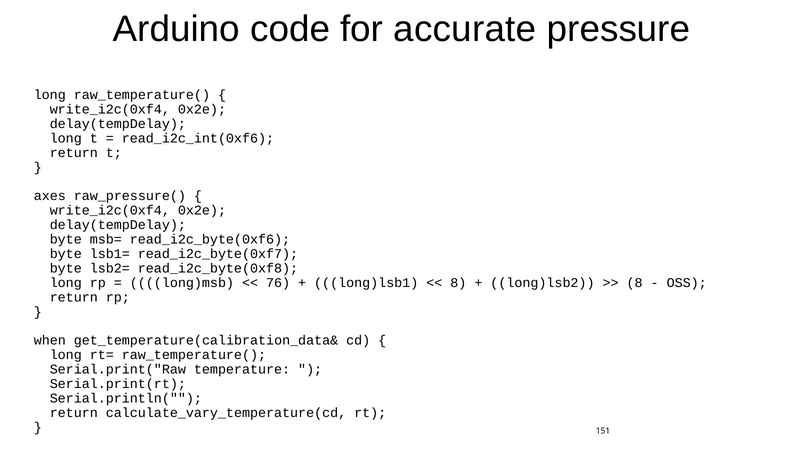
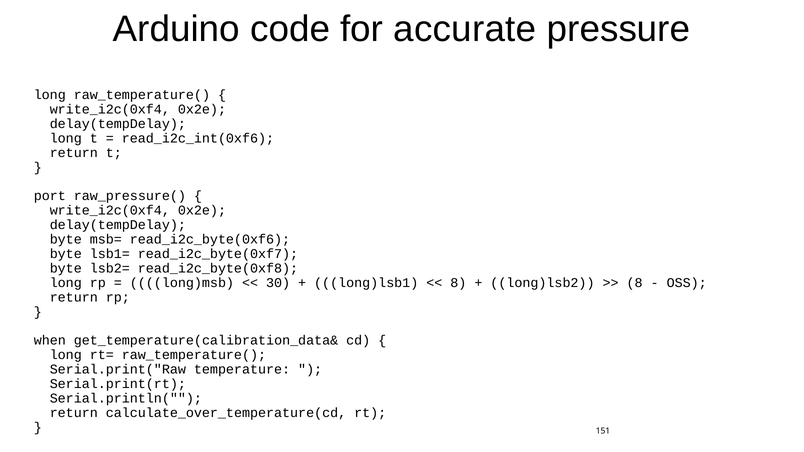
axes: axes -> port (50, 196)
76: 76 -> 30 (278, 283)
calculate_vary_temperature(cd: calculate_vary_temperature(cd -> calculate_over_temperature(cd (226, 413)
